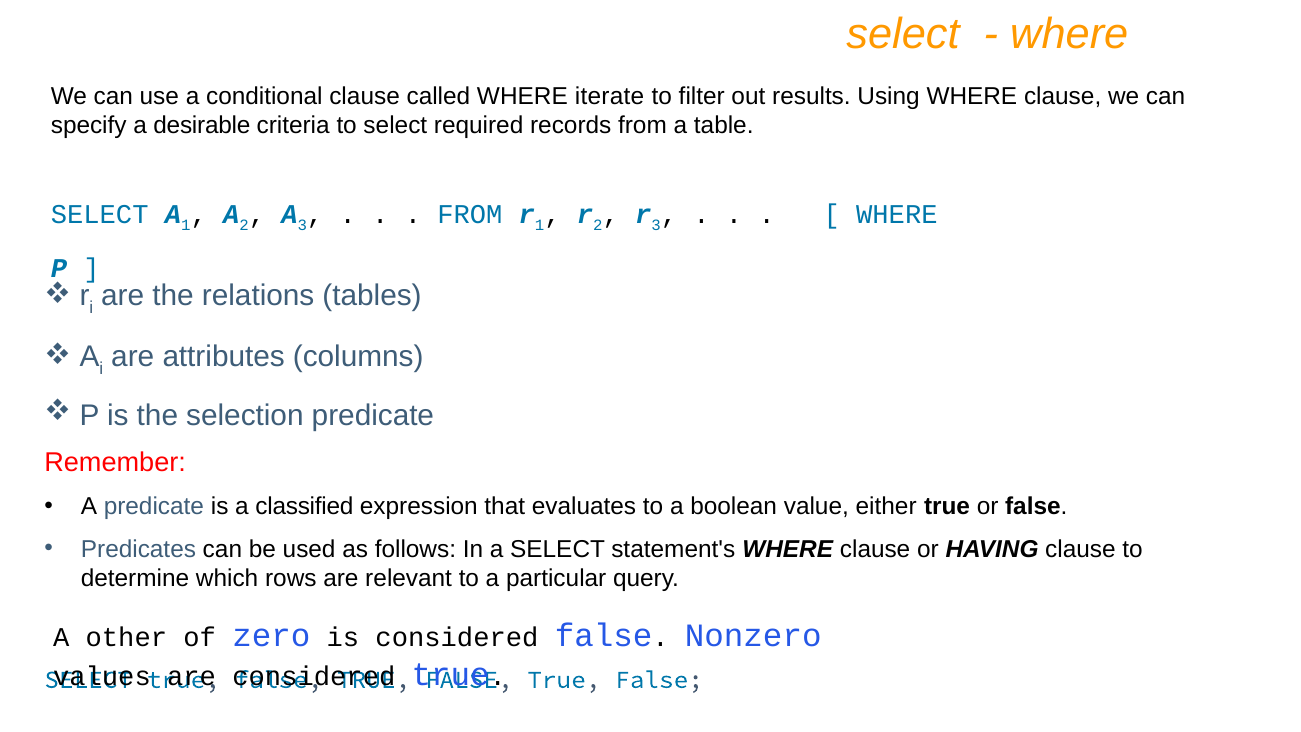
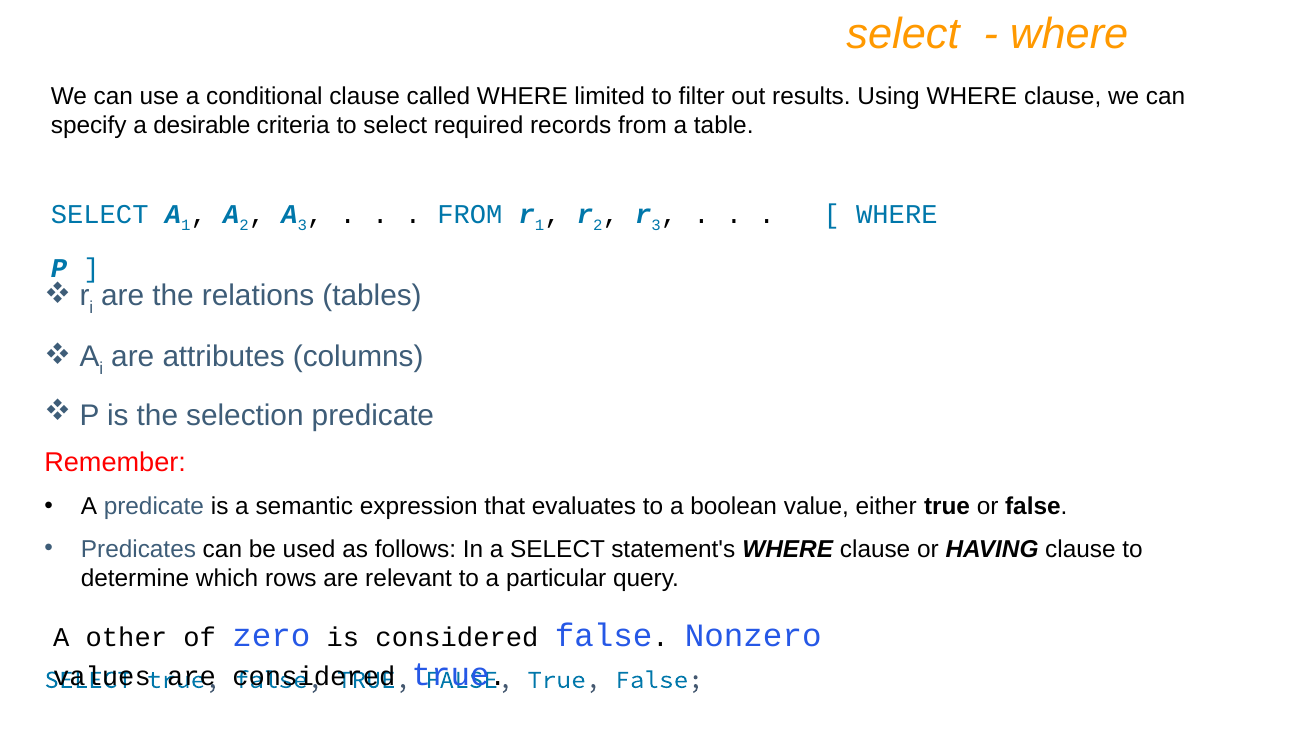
iterate: iterate -> limited (610, 96)
classified: classified -> semantic (304, 507)
